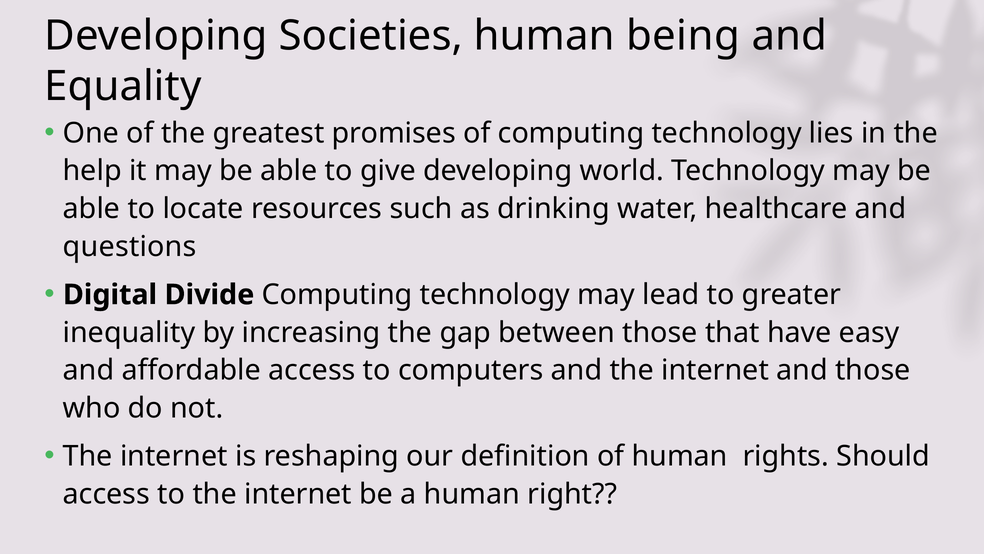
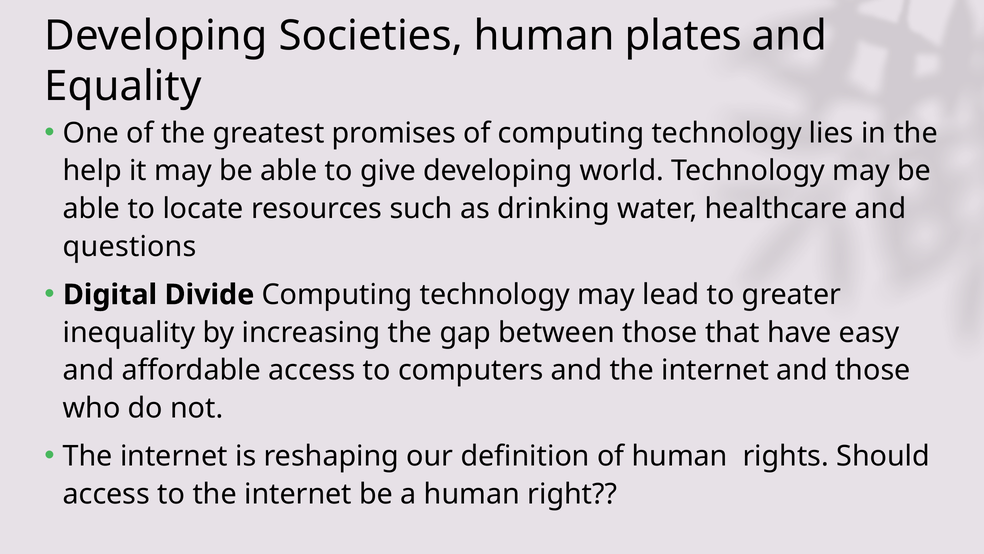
being: being -> plates (683, 36)
